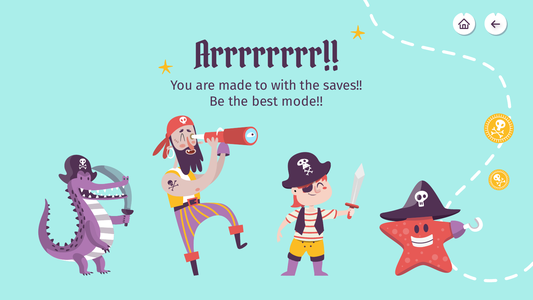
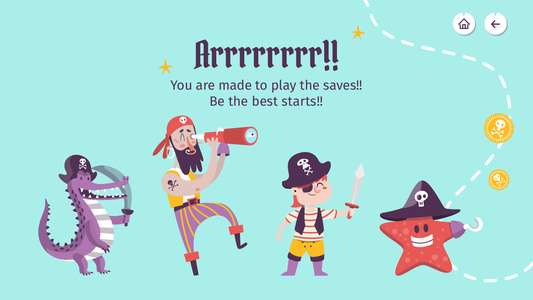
with: with -> play (284, 85)
mode: mode -> starts (302, 101)
